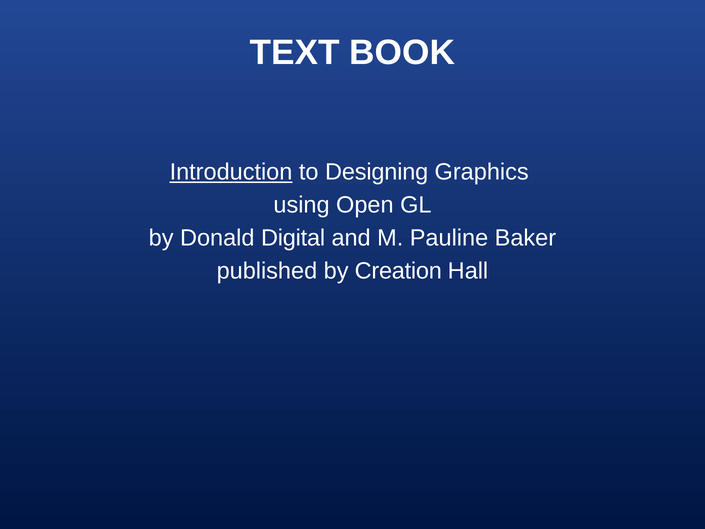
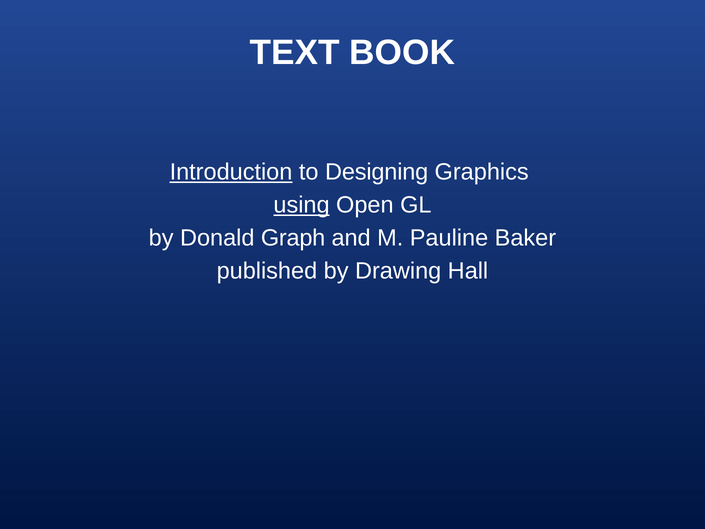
using underline: none -> present (302, 205)
Digital: Digital -> Graph (293, 238)
Creation: Creation -> Drawing (398, 271)
